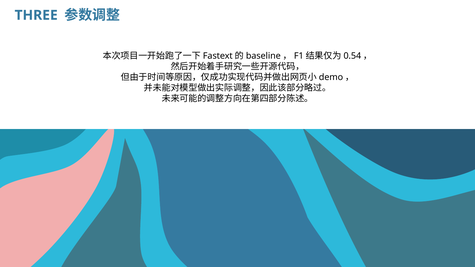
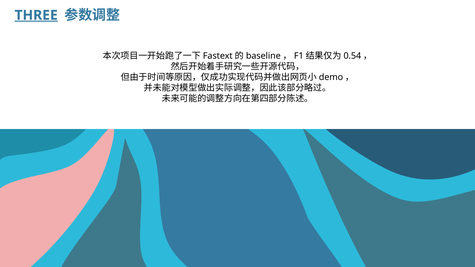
THREE underline: none -> present (36, 15)
